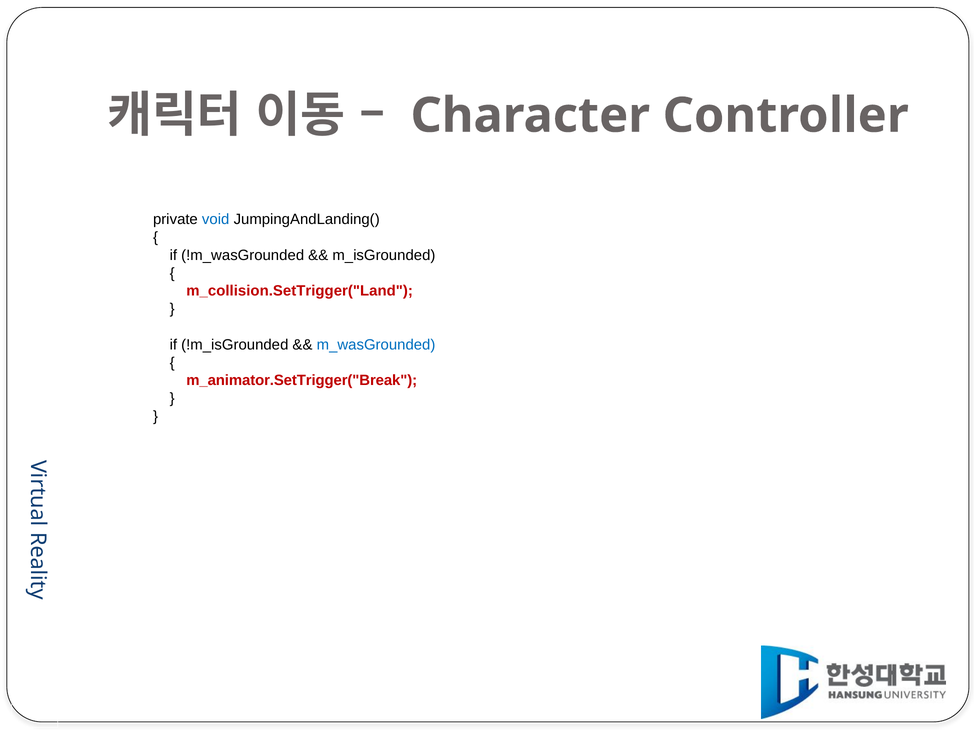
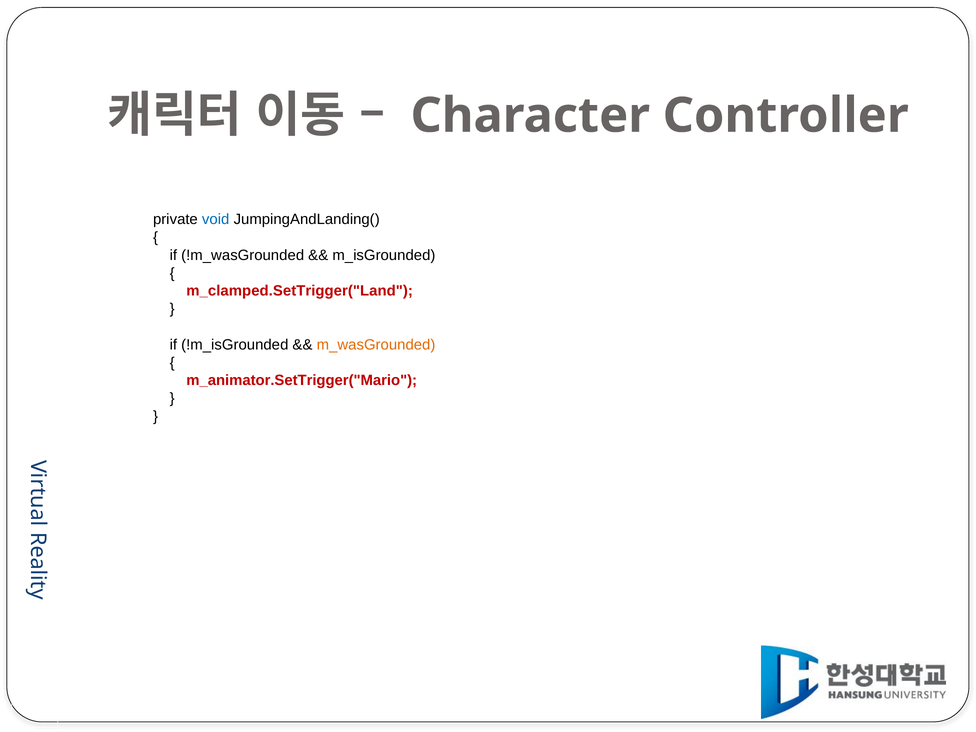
m_collision.SetTrigger("Land: m_collision.SetTrigger("Land -> m_clamped.SetTrigger("Land (300, 291)
m_wasGrounded colour: blue -> orange (376, 345)
m_animator.SetTrigger("Break: m_animator.SetTrigger("Break -> m_animator.SetTrigger("Mario (302, 381)
